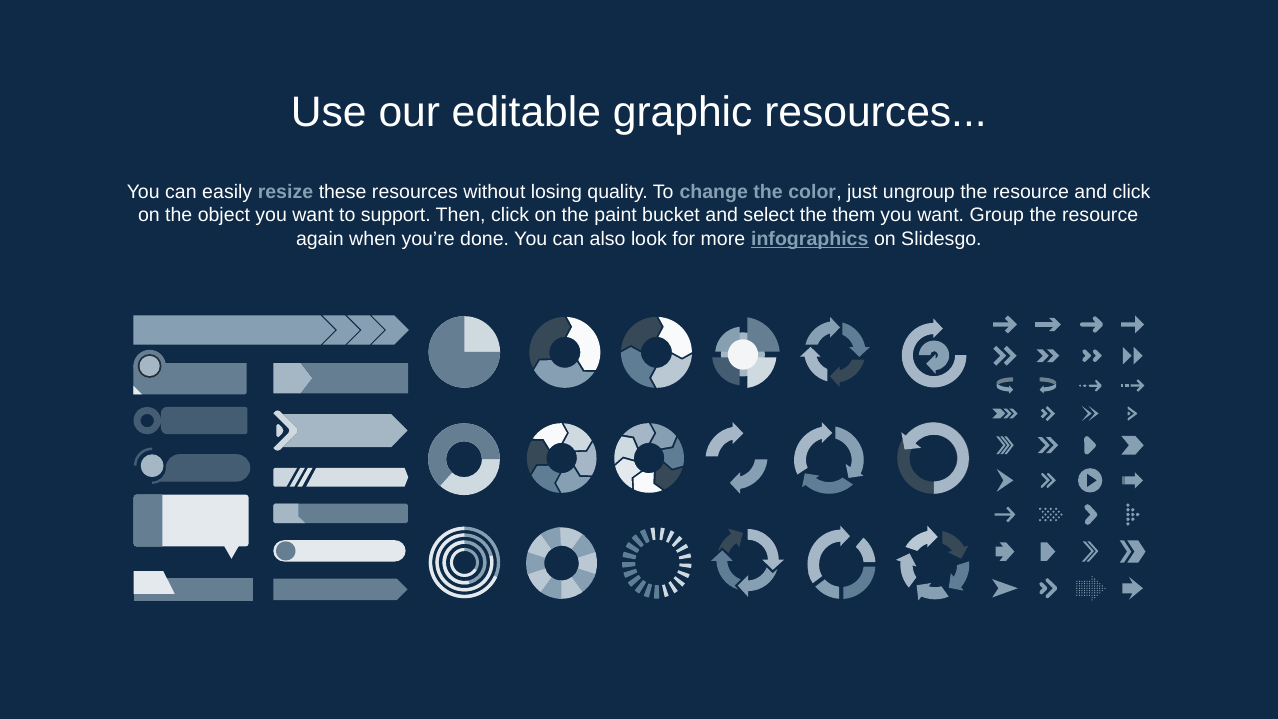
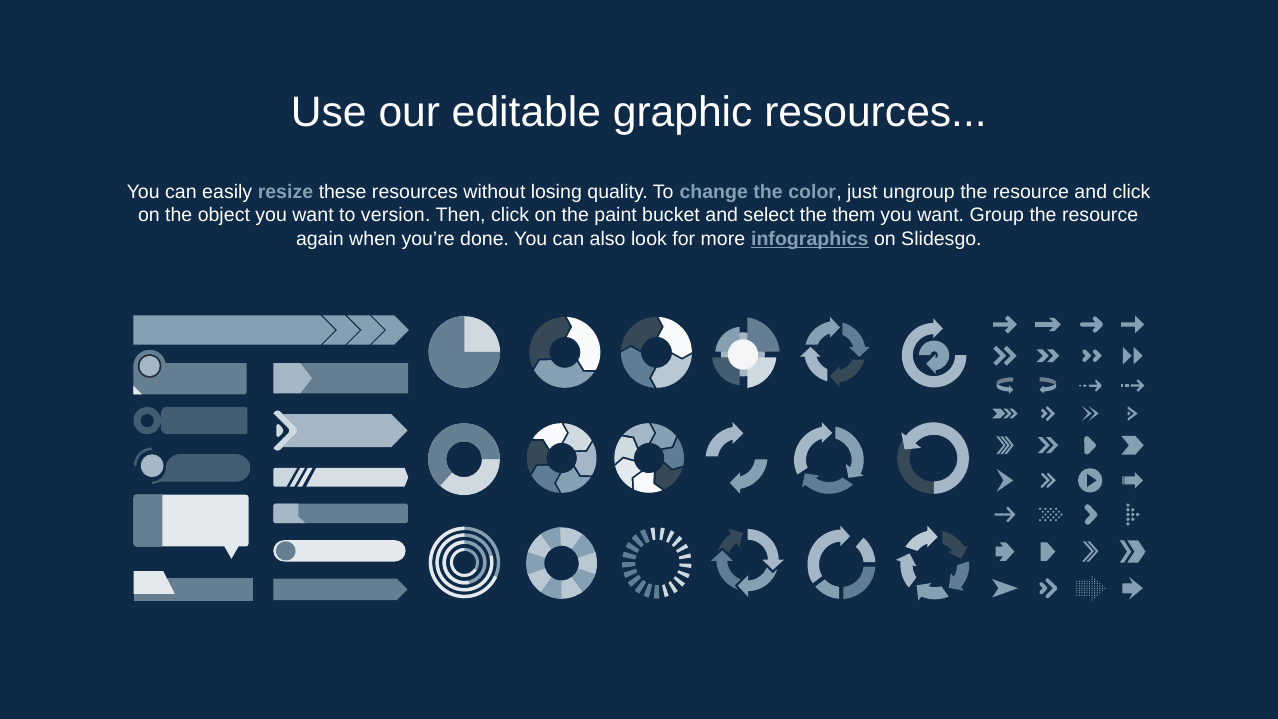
support: support -> version (396, 215)
